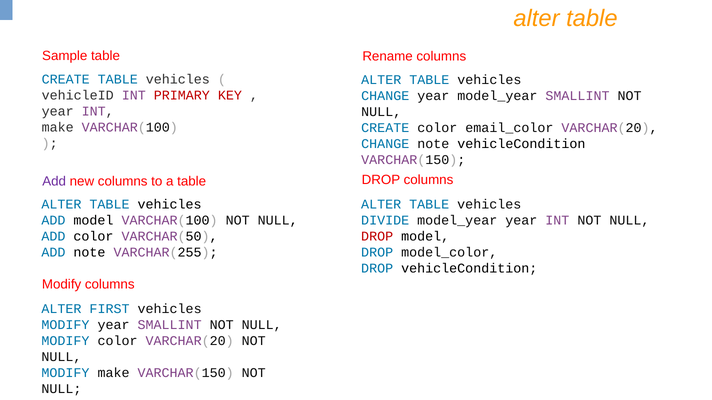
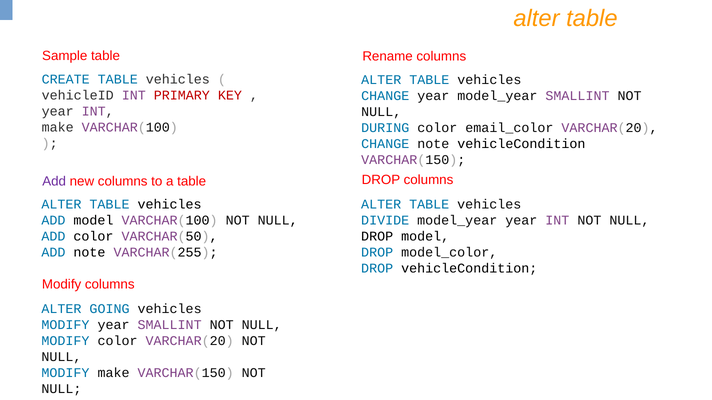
CREATE: CREATE -> DURING (385, 128)
DROP colour: red -> black (377, 237)
FIRST: FIRST -> GOING (110, 309)
